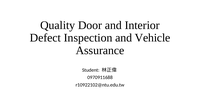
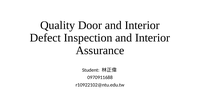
Inspection and Vehicle: Vehicle -> Interior (152, 38)
